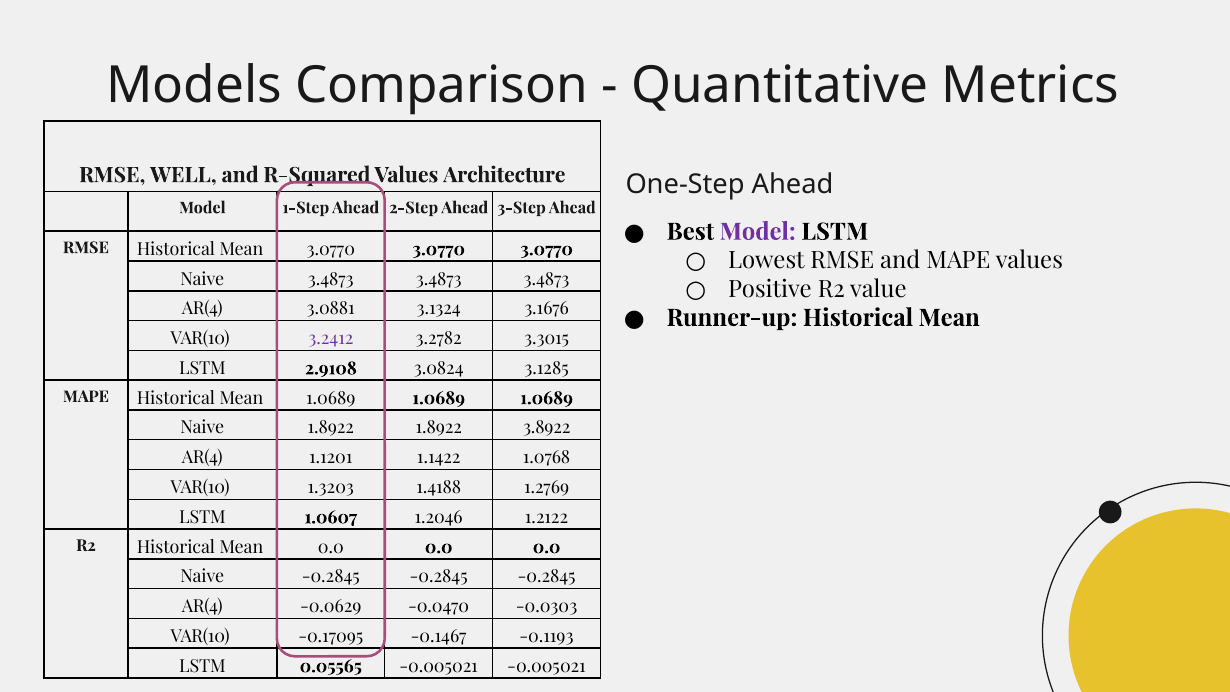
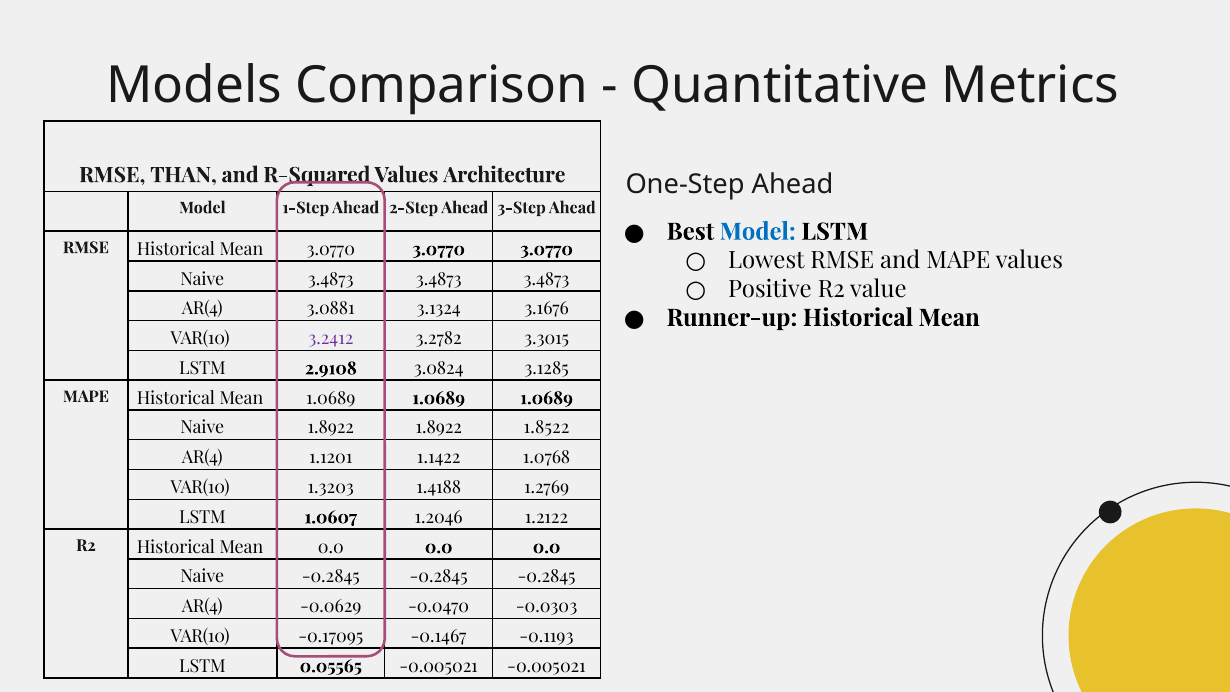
WELL: WELL -> THAN (183, 175)
Model colour: purple -> blue (758, 232)
3.8922: 3.8922 -> 1.8522 (547, 428)
